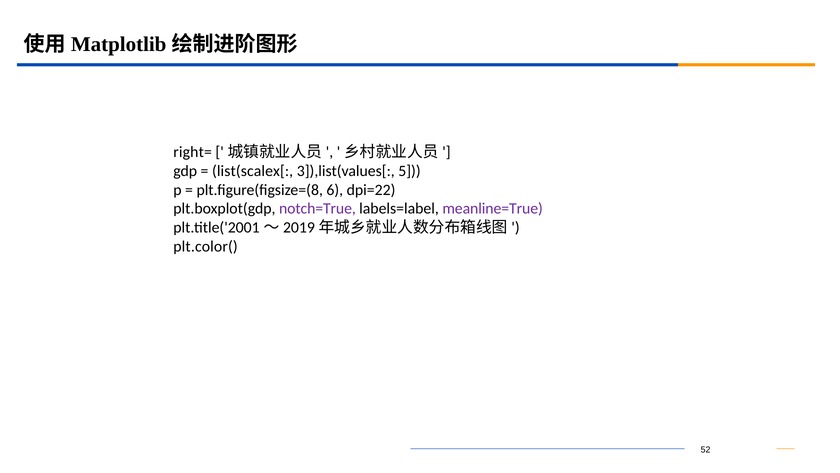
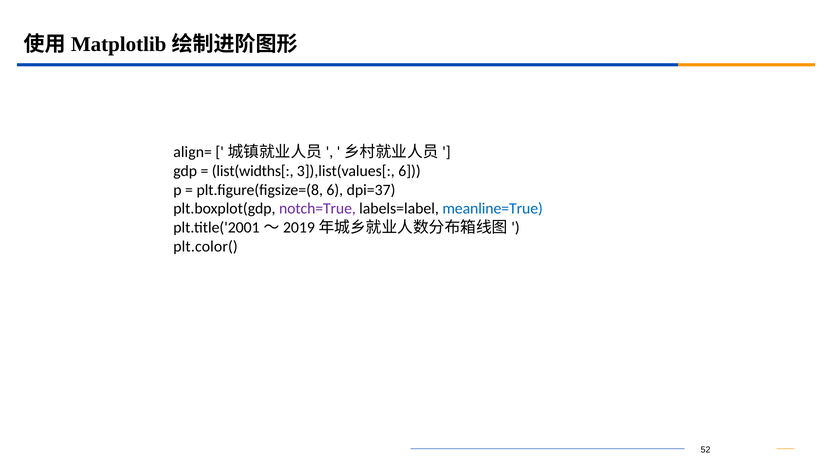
right=: right= -> align= (193, 152)
list(scalex[: list(scalex[ -> list(widths[ (253, 171)
3]),list(values[ 5: 5 -> 6 (409, 171)
dpi=22: dpi=22 -> dpi=37 (371, 190)
meanline=True colour: purple -> blue (493, 209)
